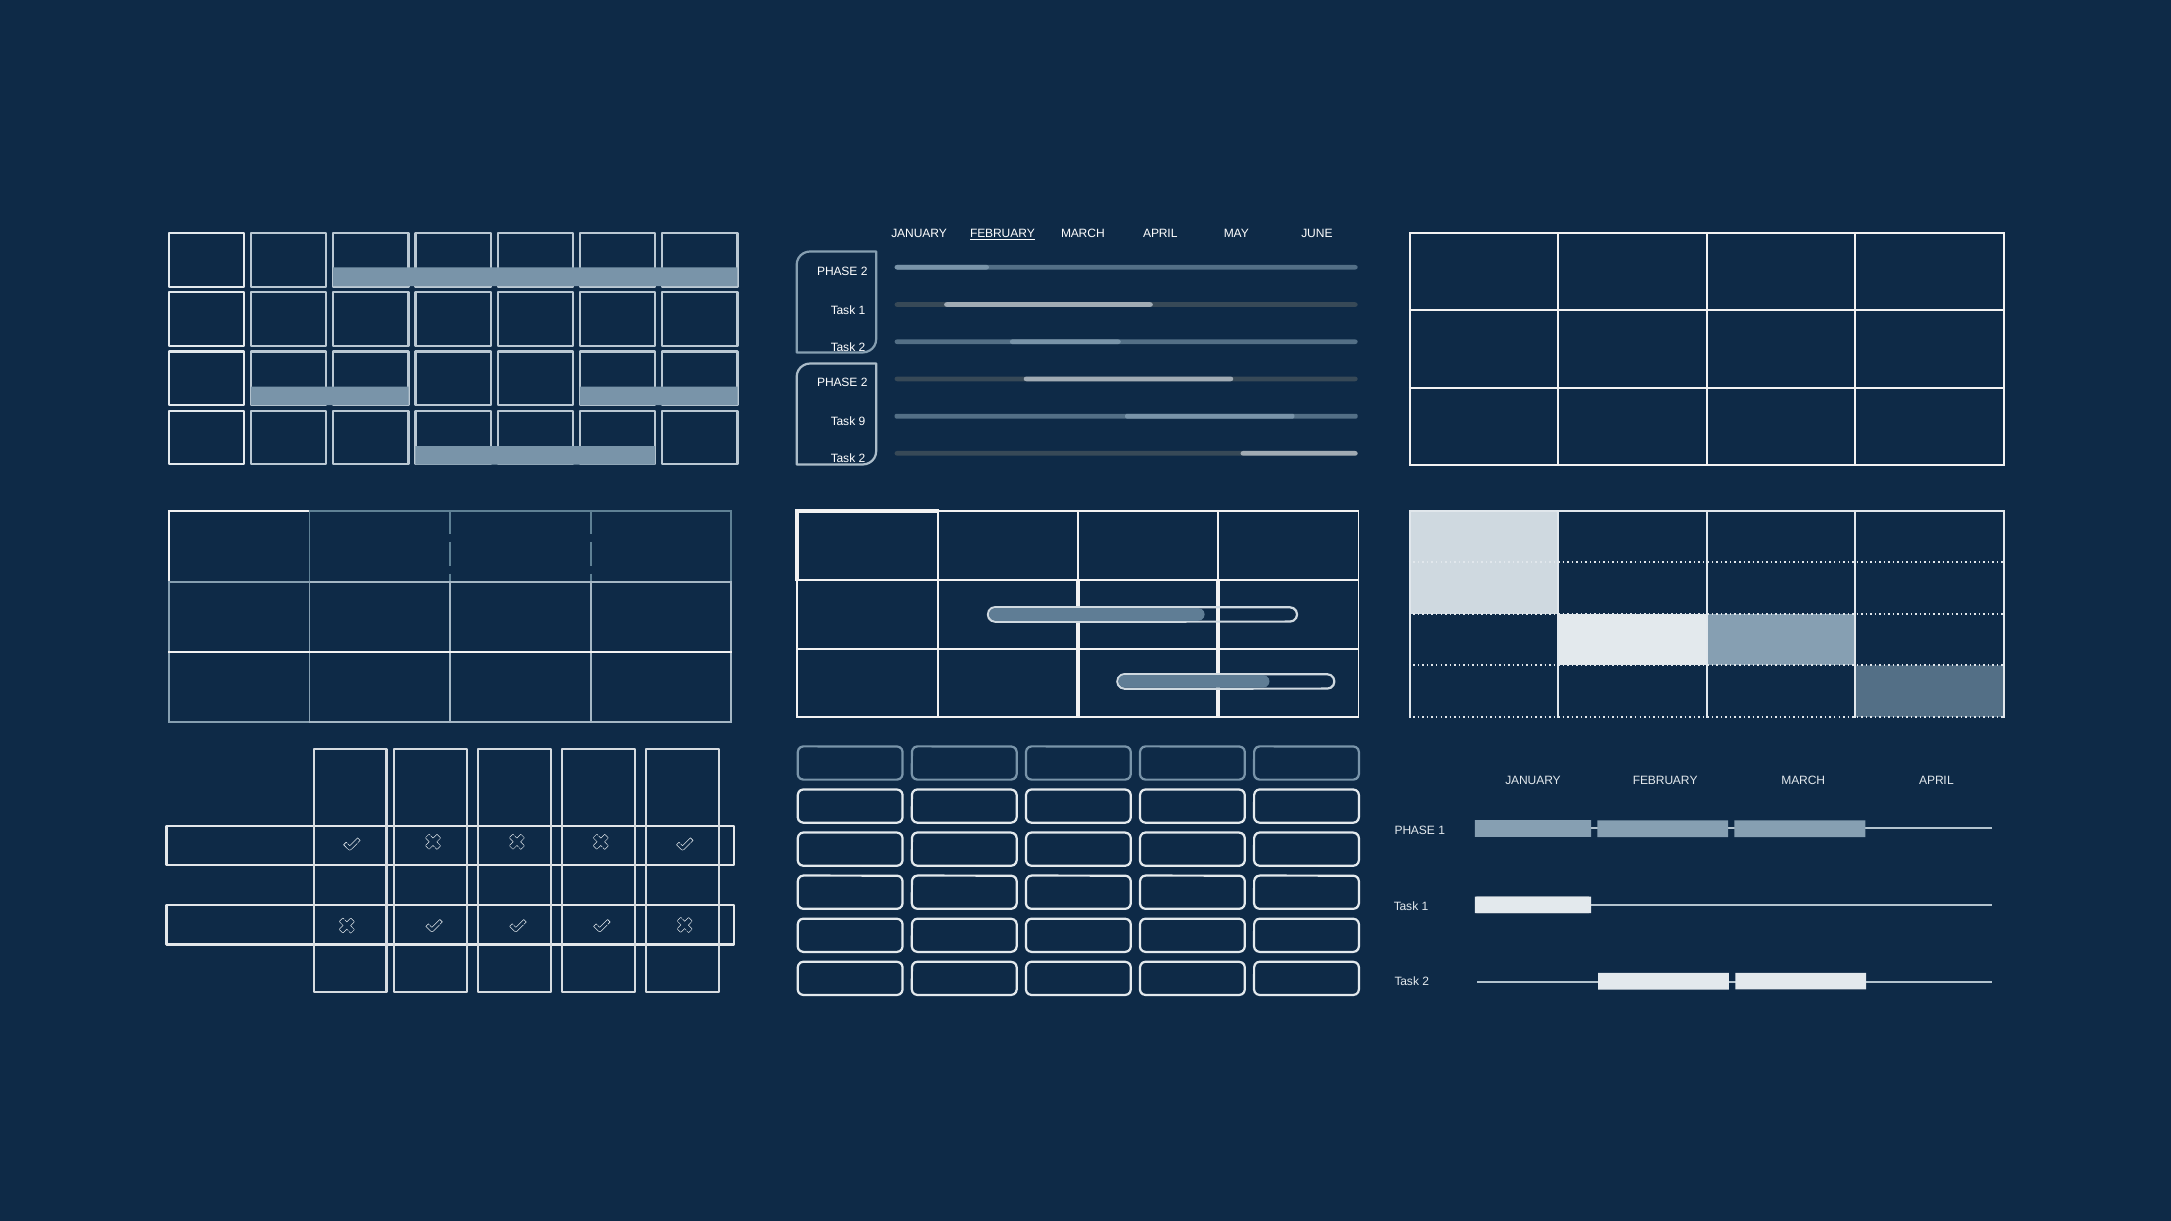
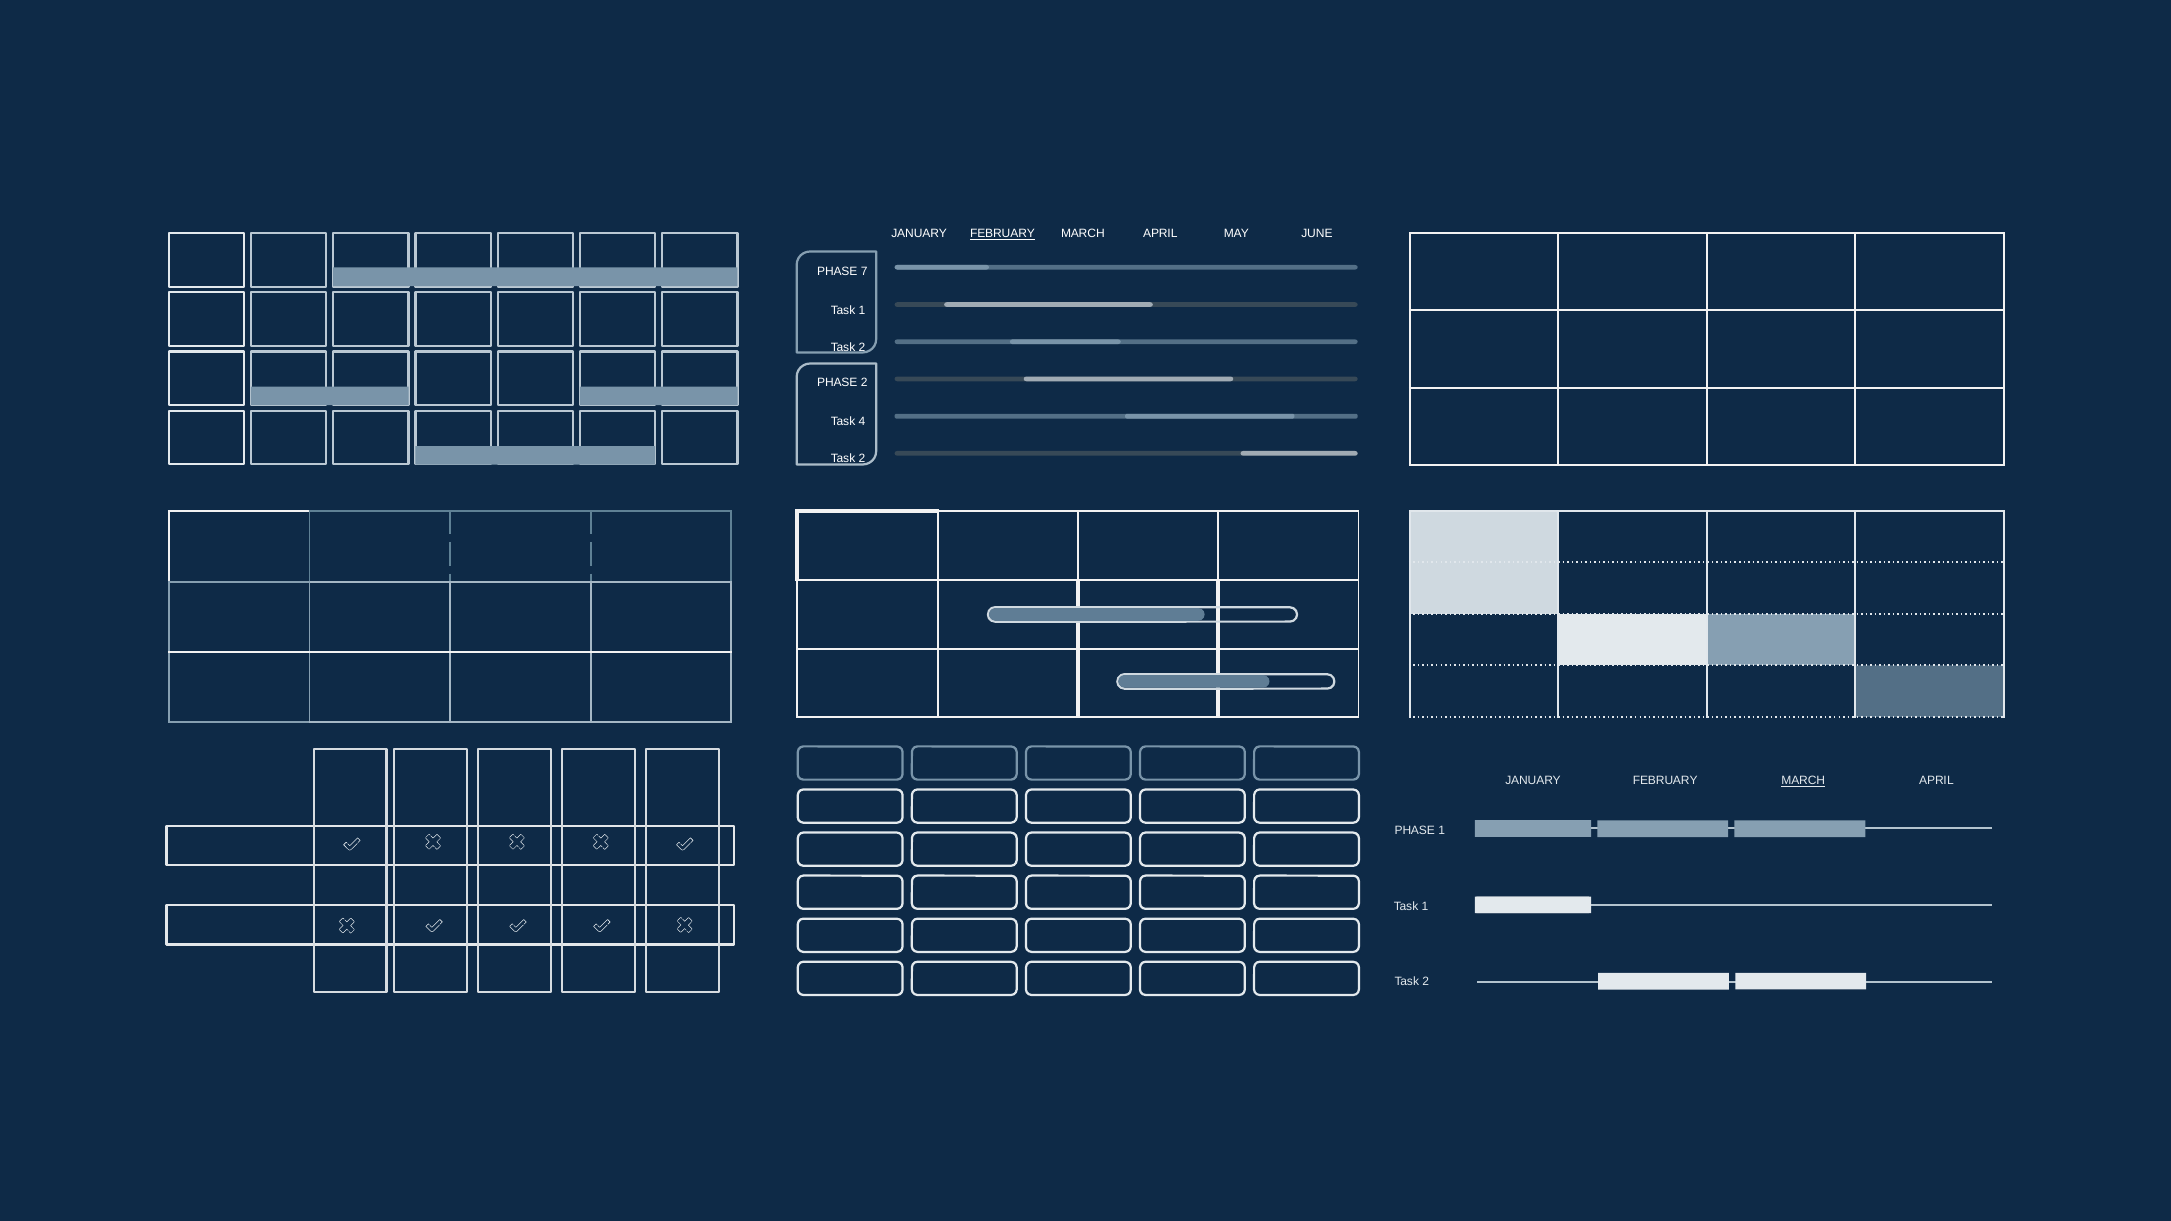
2: 2 -> 7 (864, 272)
9: 9 -> 4 (862, 422)
MARCH underline: none -> present (1803, 781)
